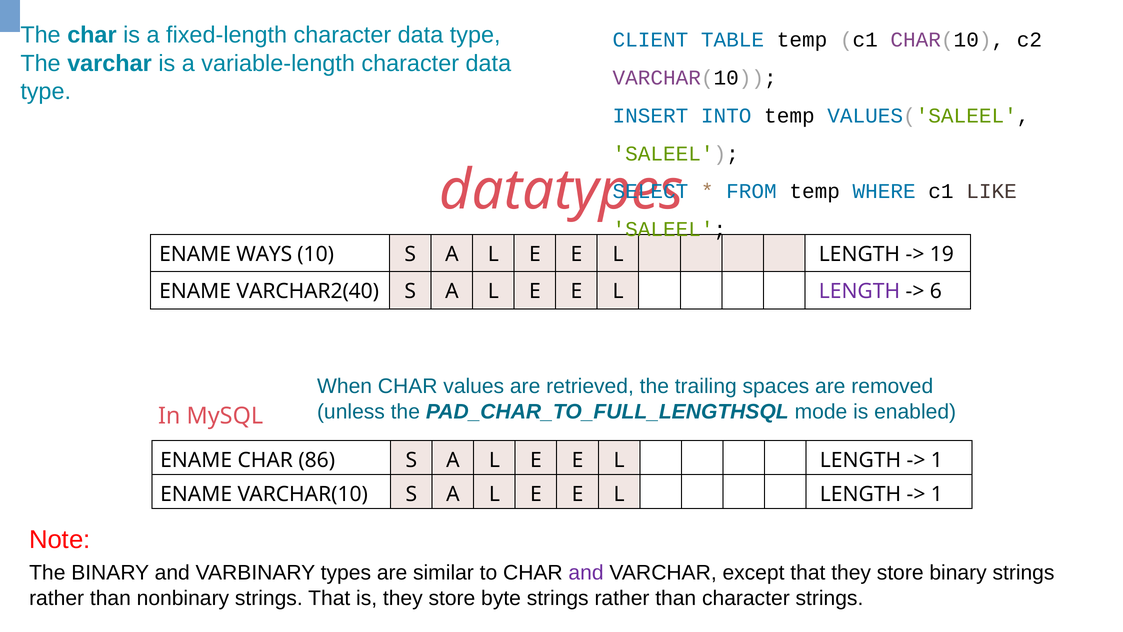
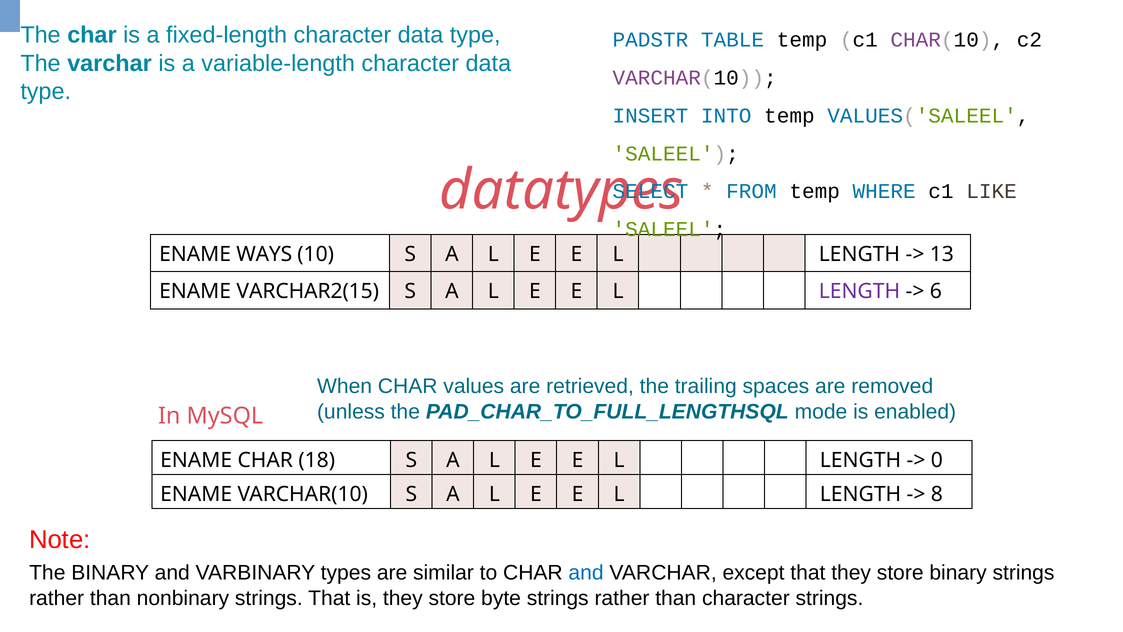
CLIENT: CLIENT -> PADSTR (650, 40)
19: 19 -> 13 (942, 254)
VARCHAR2(40: VARCHAR2(40 -> VARCHAR2(15 (308, 291)
86: 86 -> 18 (317, 460)
1: 1 -> 0 (937, 460)
1: 1 -> 8 (937, 494)
and colour: purple -> blue (586, 573)
